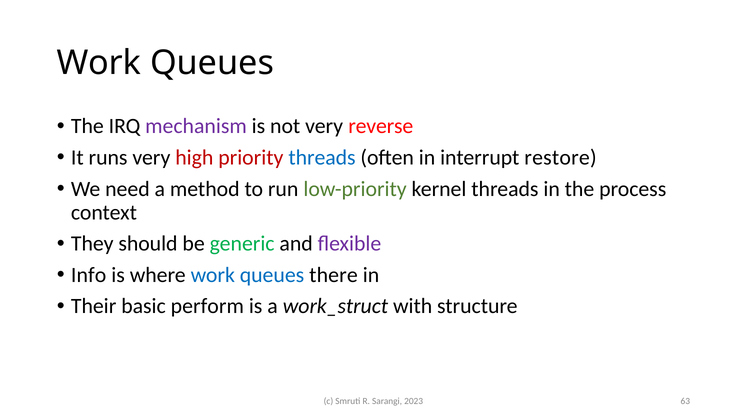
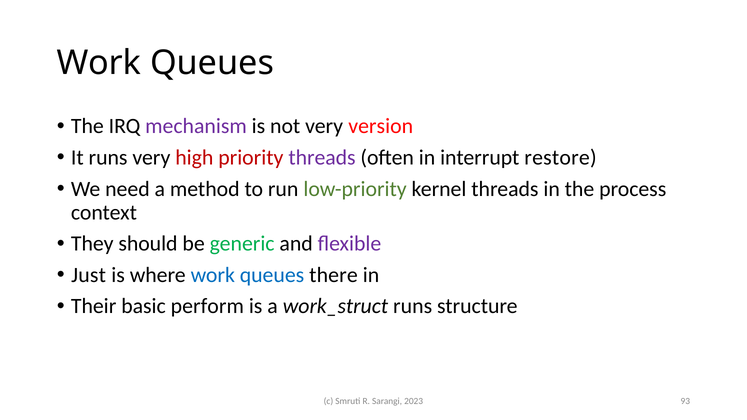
reverse: reverse -> version (381, 126)
threads colour: blue -> purple (322, 158)
Info: Info -> Just (89, 275)
work_struct with: with -> runs (413, 306)
63: 63 -> 93 (685, 401)
